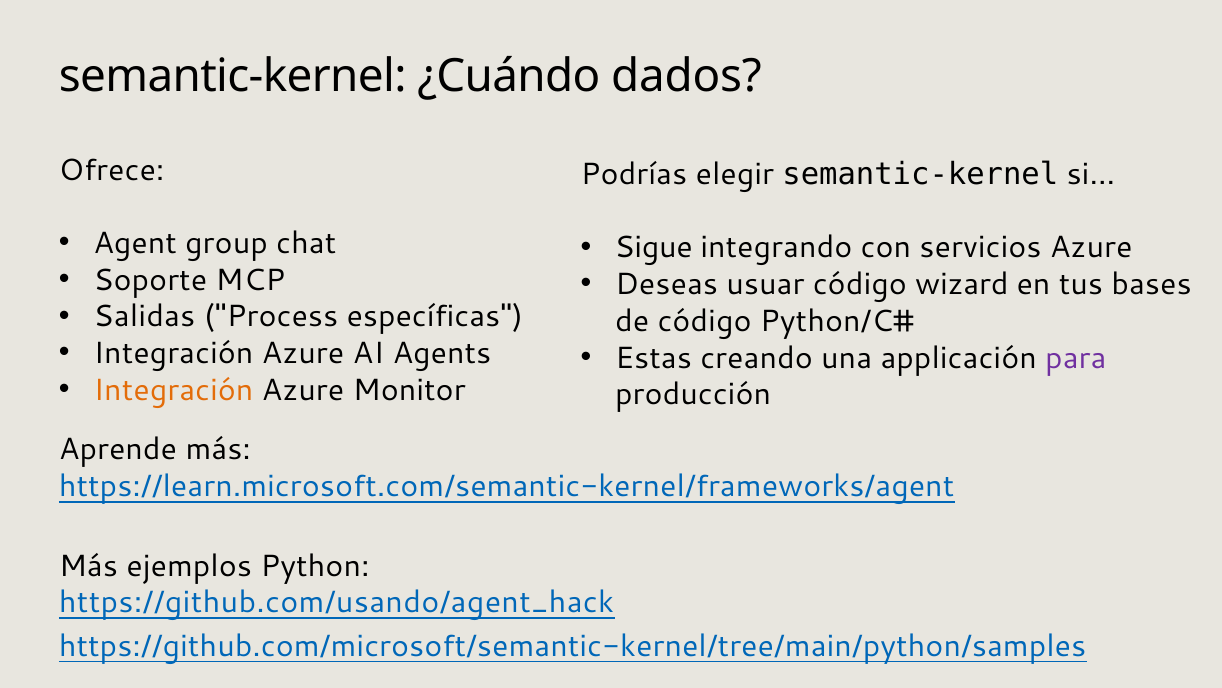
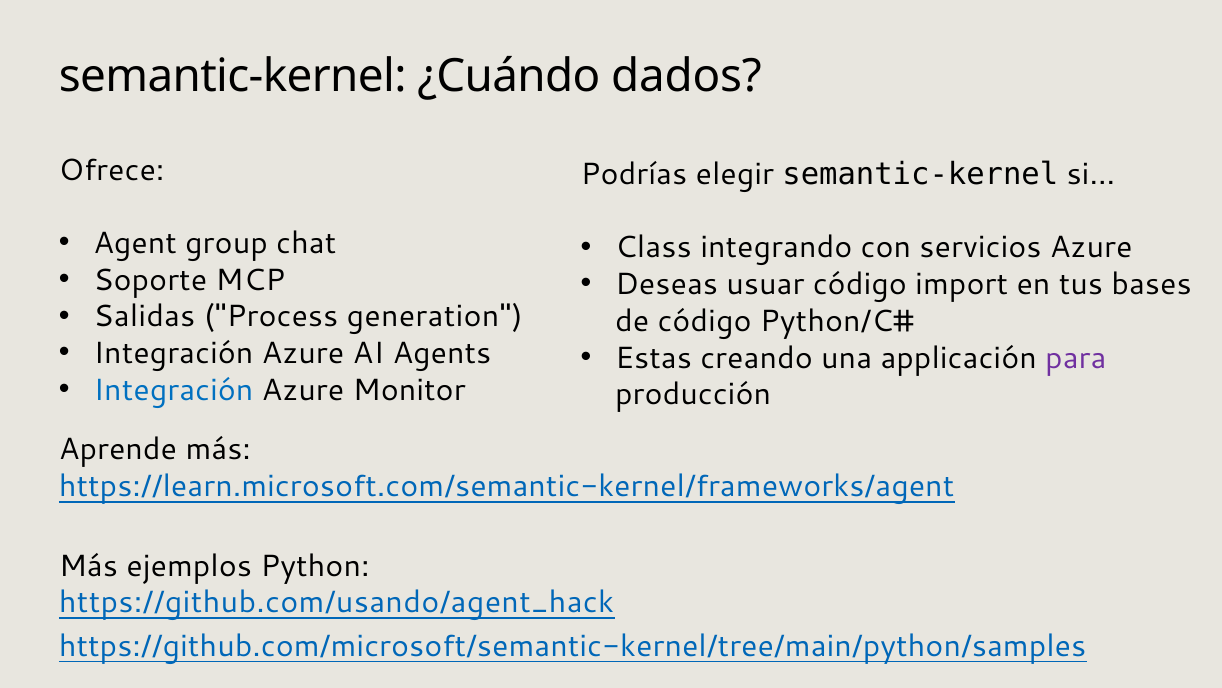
Sigue: Sigue -> Class (653, 248)
wizard: wizard -> import (962, 284)
específicas: específicas -> generation (435, 316)
Integración colour: orange -> blue (173, 390)
